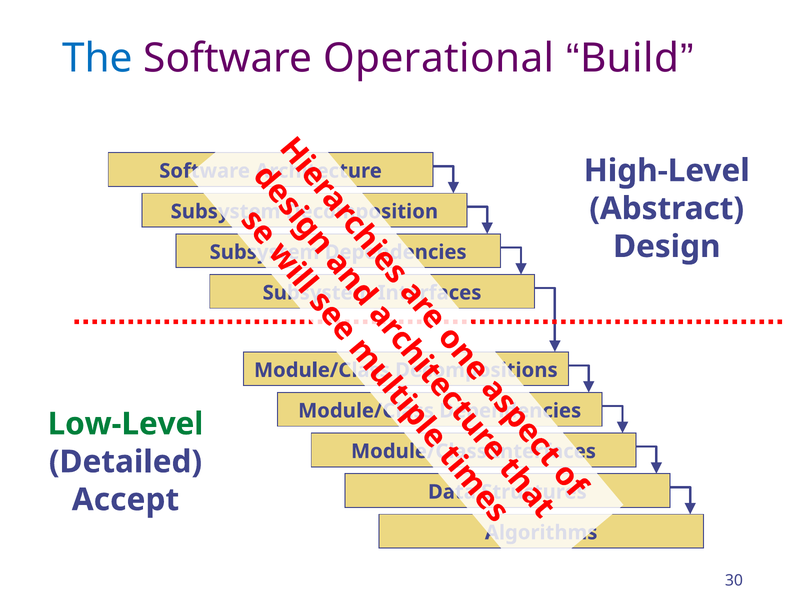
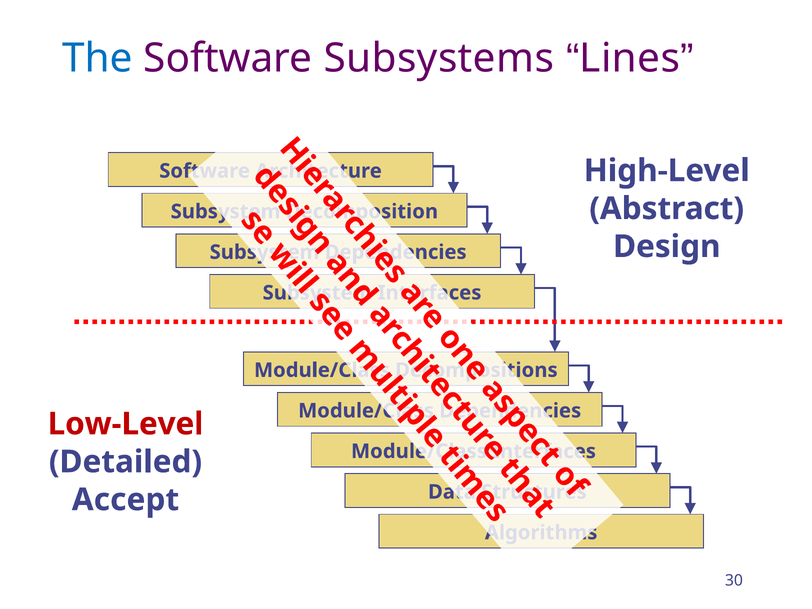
Operational: Operational -> Subsystems (439, 58)
Build: Build -> Lines (630, 58)
Low-Level colour: green -> red (126, 424)
